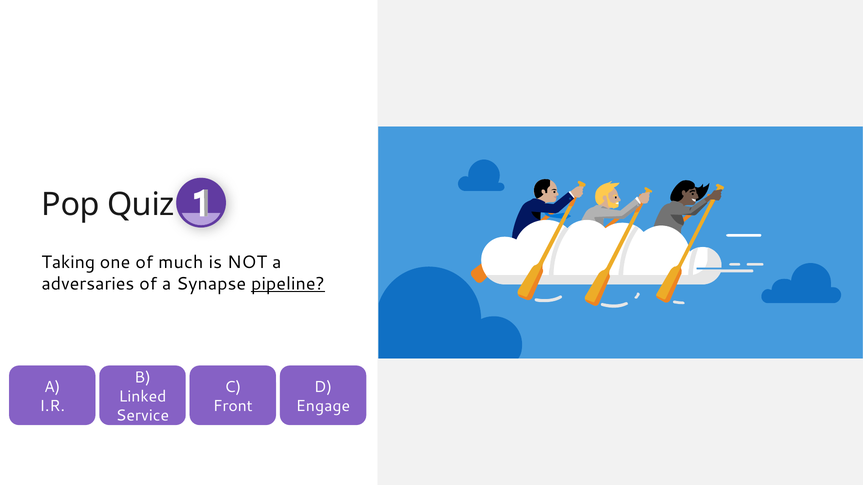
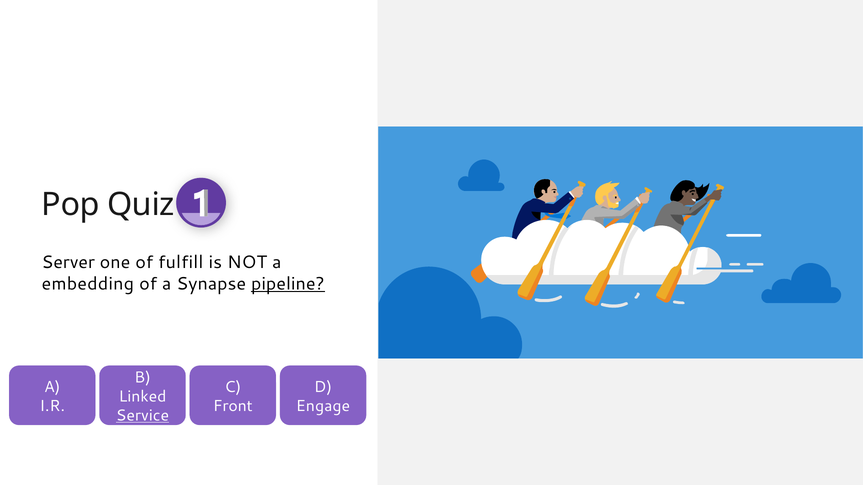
Taking: Taking -> Server (68, 262)
much: much -> fulfill (181, 262)
adversaries: adversaries -> embedding (88, 284)
Service underline: none -> present (142, 416)
